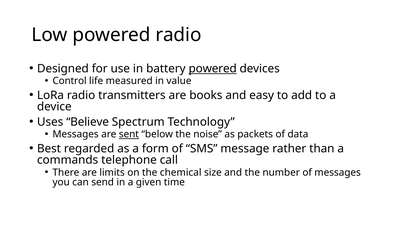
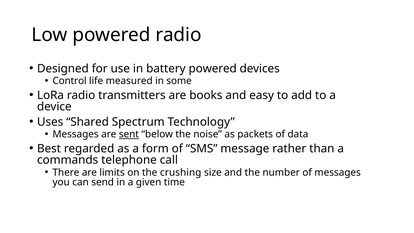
powered underline: present -> none (213, 68)
value: value -> some (179, 81)
Believe: Believe -> Shared (88, 122)
chemical: chemical -> crushing (181, 172)
